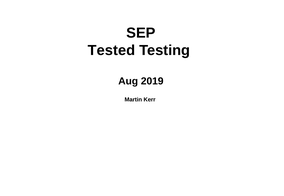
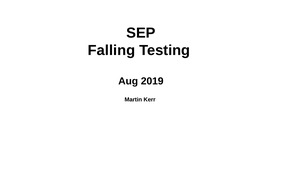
Tested: Tested -> Falling (111, 50)
